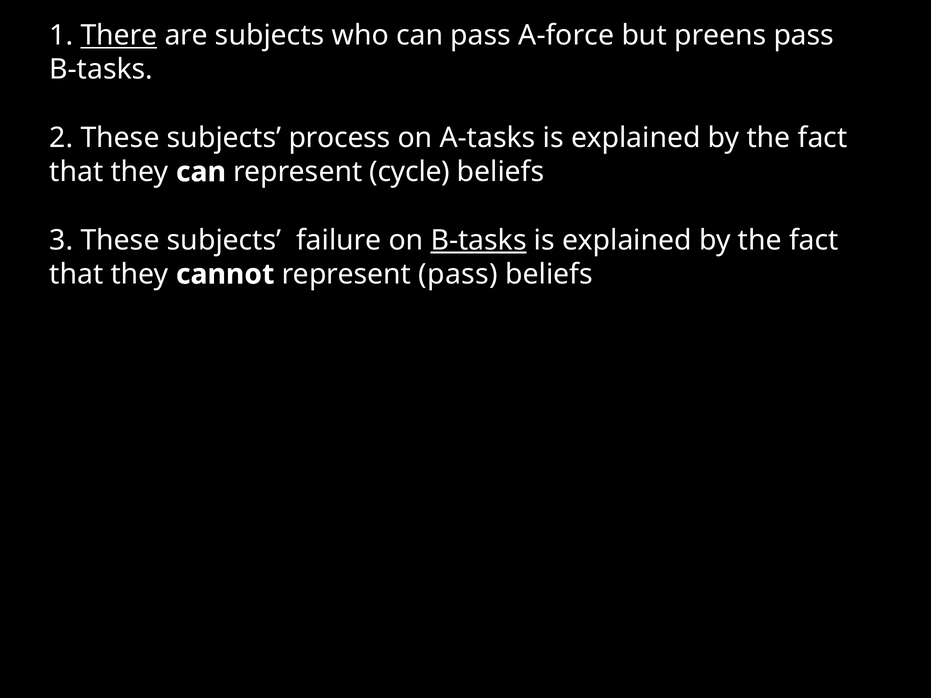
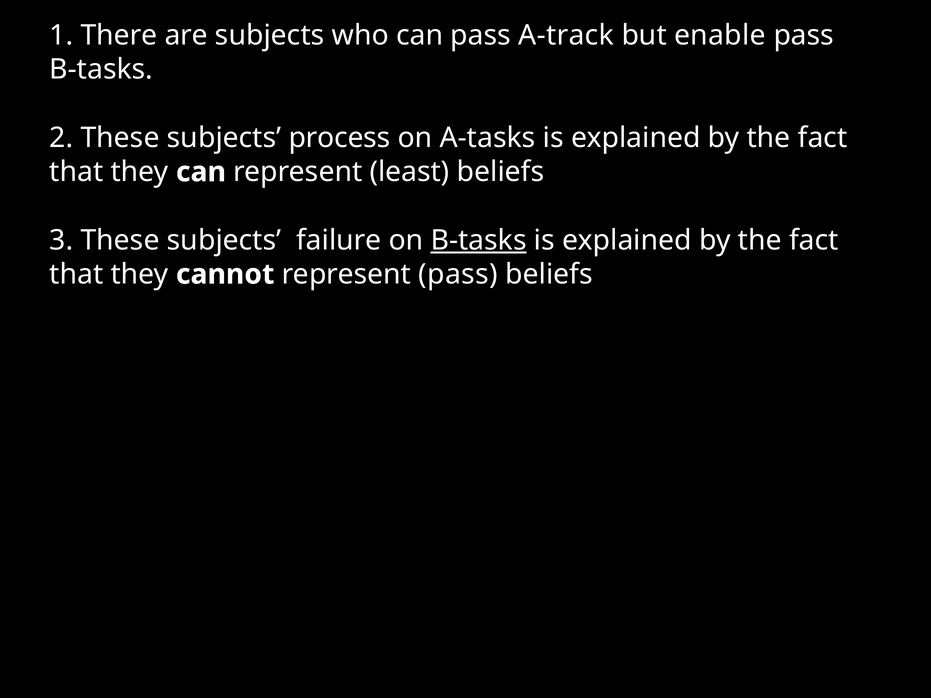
There underline: present -> none (119, 36)
A-force: A-force -> A-track (566, 36)
preens: preens -> enable (720, 36)
cycle: cycle -> least (410, 172)
